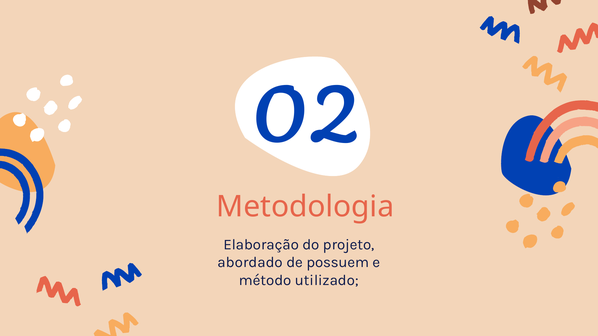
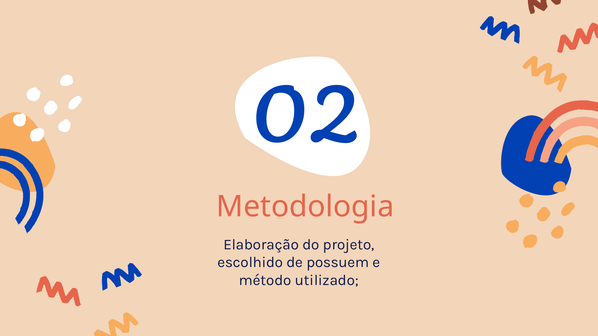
abordado: abordado -> escolhido (250, 263)
